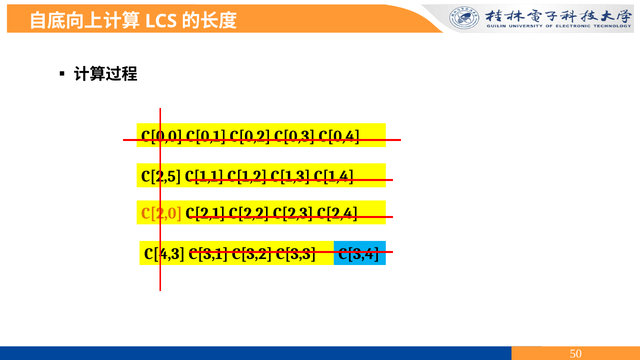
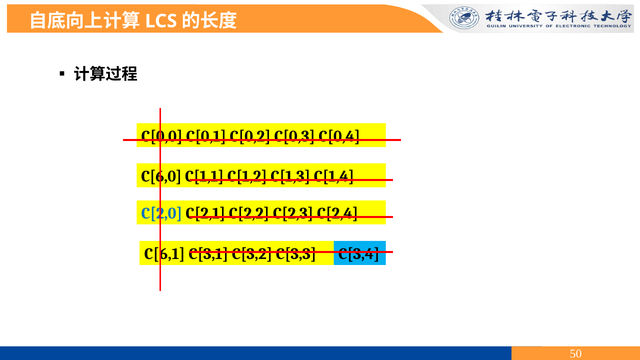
C[2,5: C[2,5 -> C[6,0 (161, 176)
C[2,0 colour: orange -> blue (162, 213)
C[4,3: C[4,3 -> C[6,1 (165, 254)
